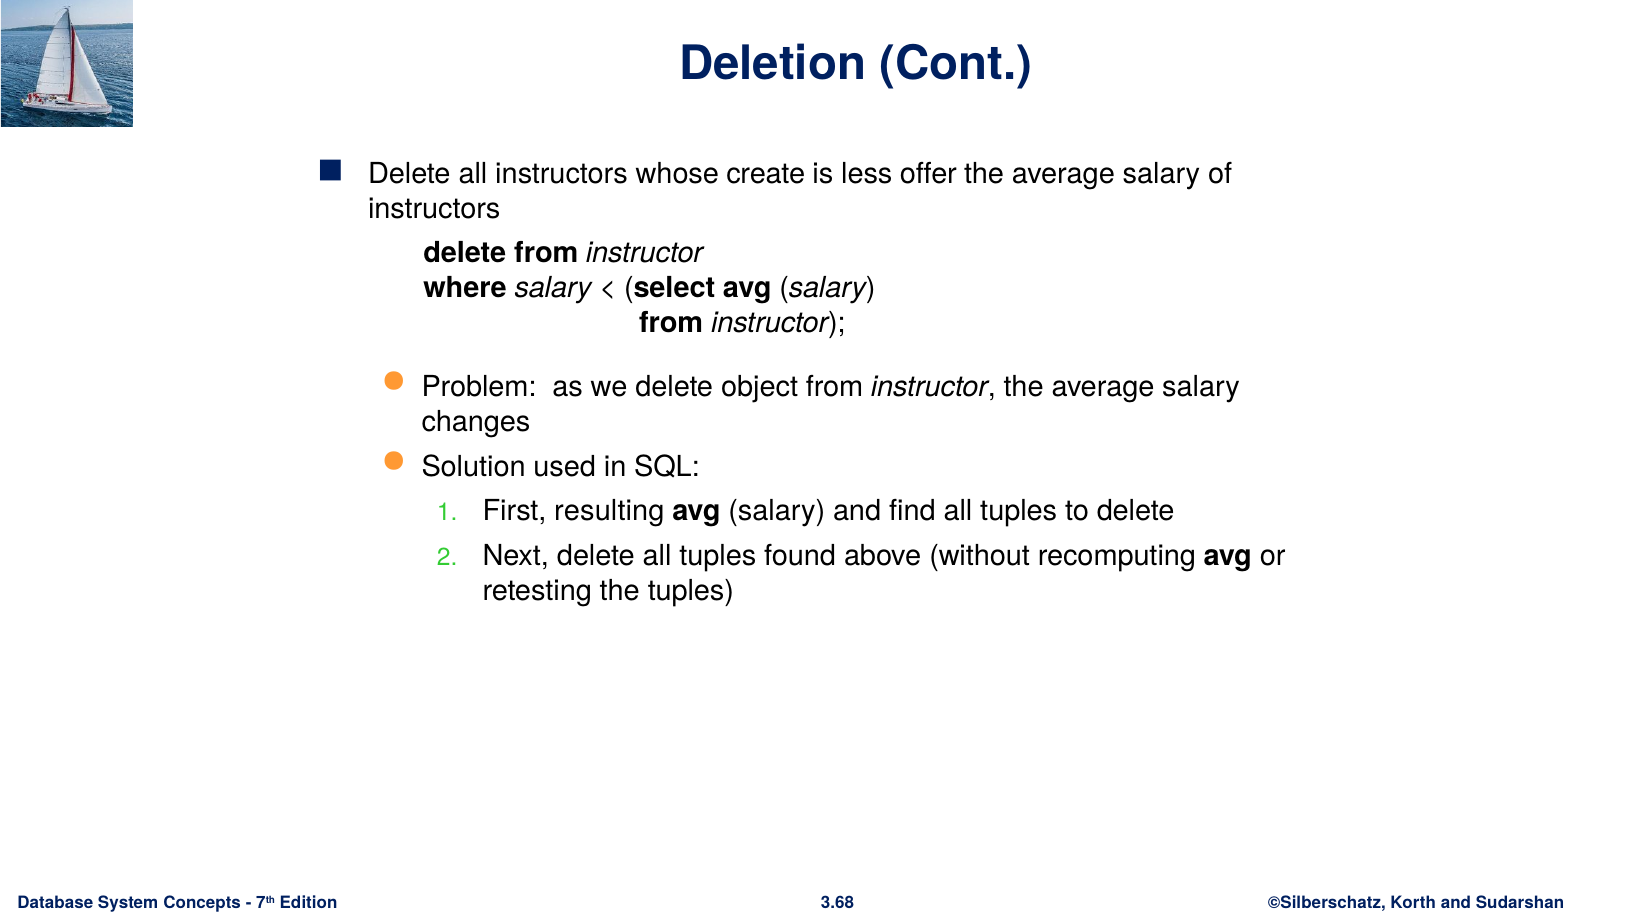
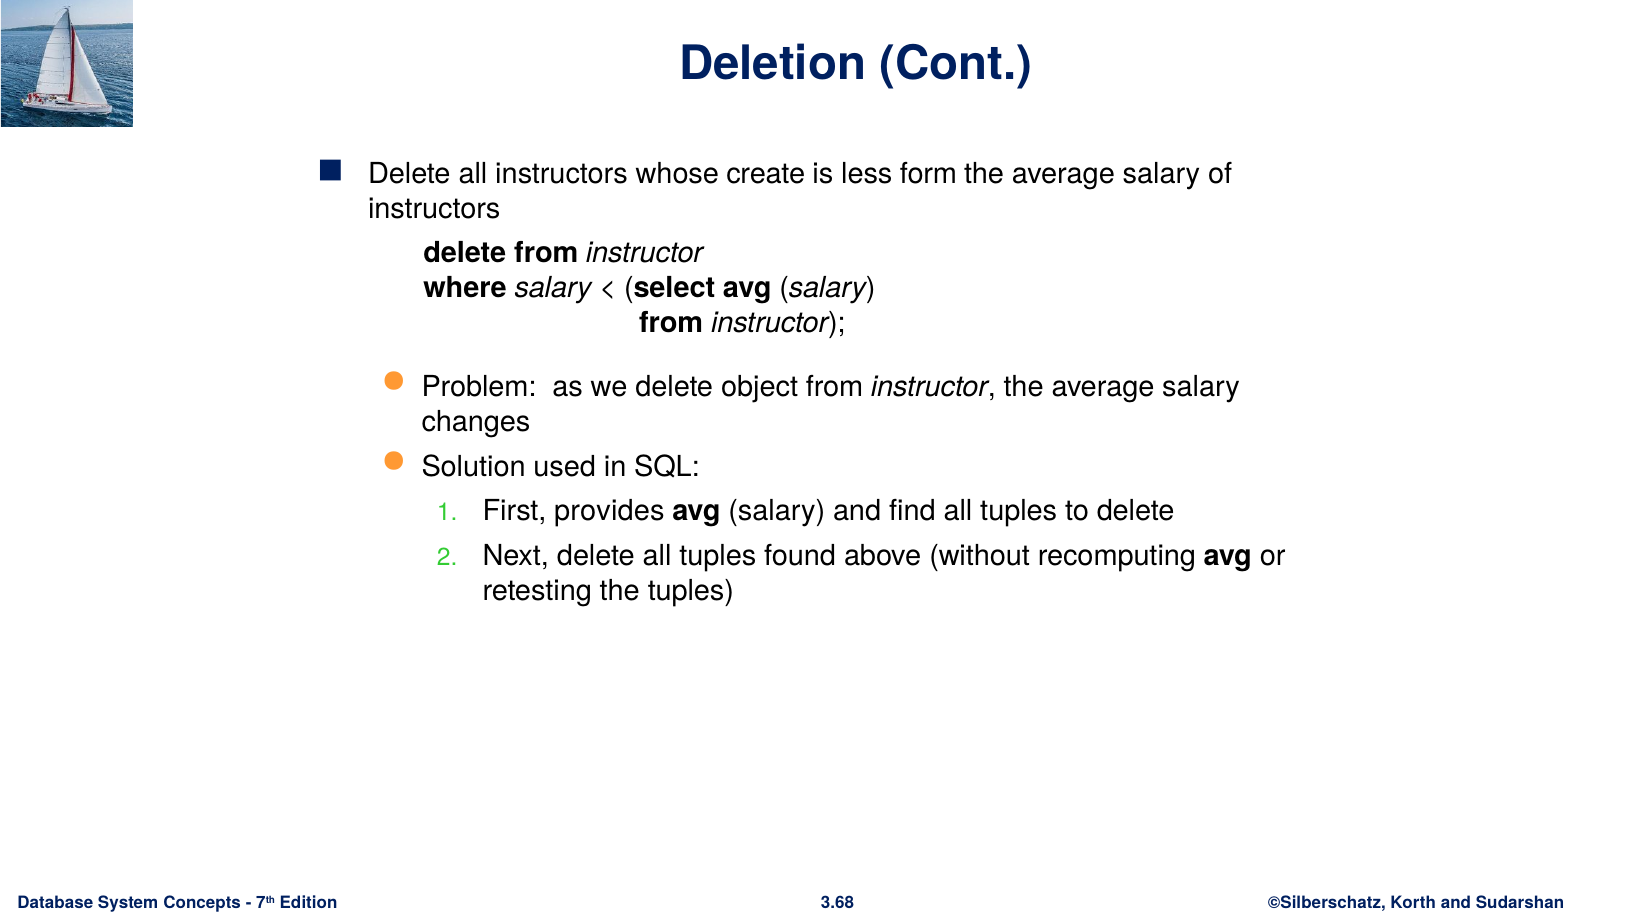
offer: offer -> form (928, 174)
resulting: resulting -> provides (609, 511)
